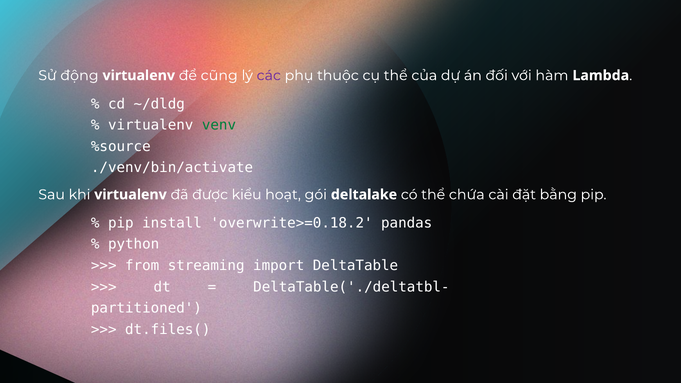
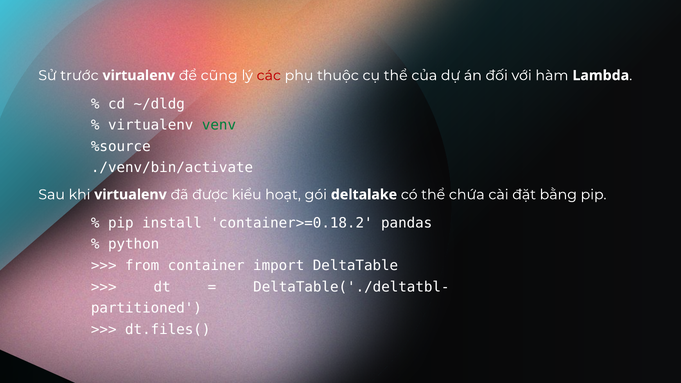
động: động -> trước (79, 75)
các colour: purple -> red (269, 75)
overwrite>=0.18.2: overwrite>=0.18.2 -> container>=0.18.2 (292, 223)
streaming: streaming -> container (206, 266)
